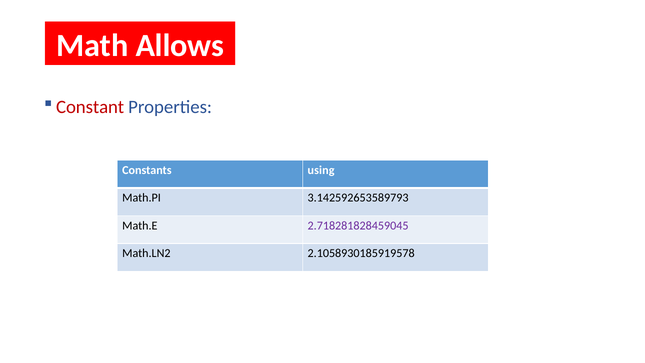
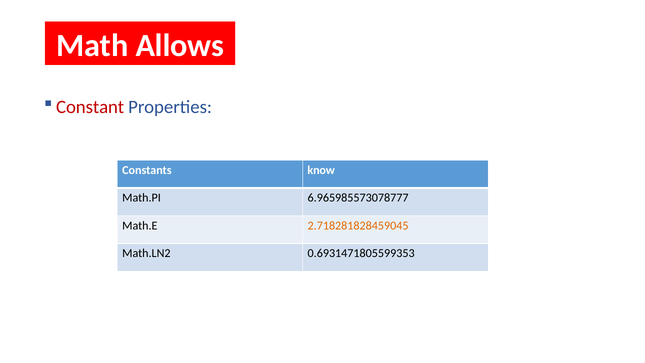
using: using -> know (321, 170)
3.142592653589793: 3.142592653589793 -> 6.965985573078777 (358, 198)
2.718281828459045 colour: purple -> orange (358, 226)
2.1058930185919578: 2.1058930185919578 -> 0.6931471805599353 (361, 253)
